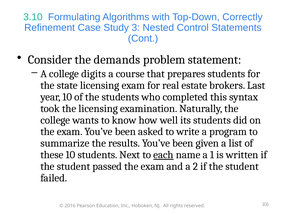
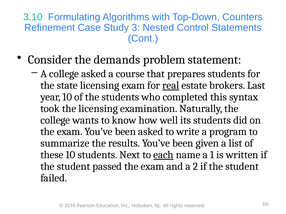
Correctly: Correctly -> Counters (243, 17)
college digits: digits -> asked (94, 74)
real underline: none -> present (171, 86)
